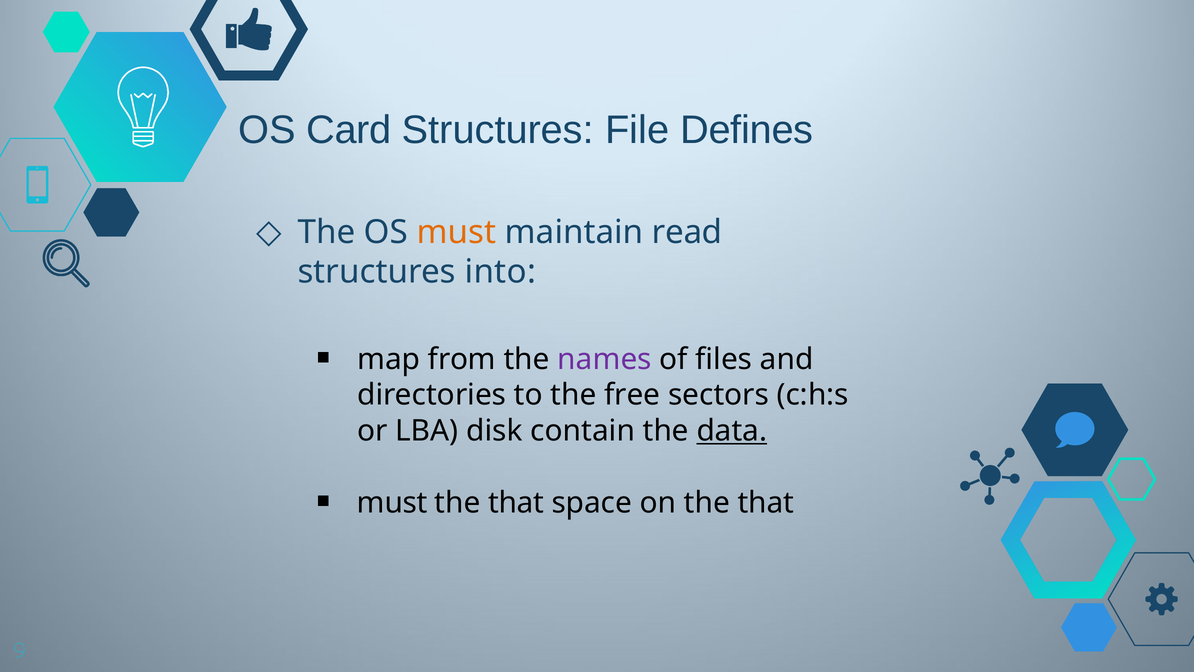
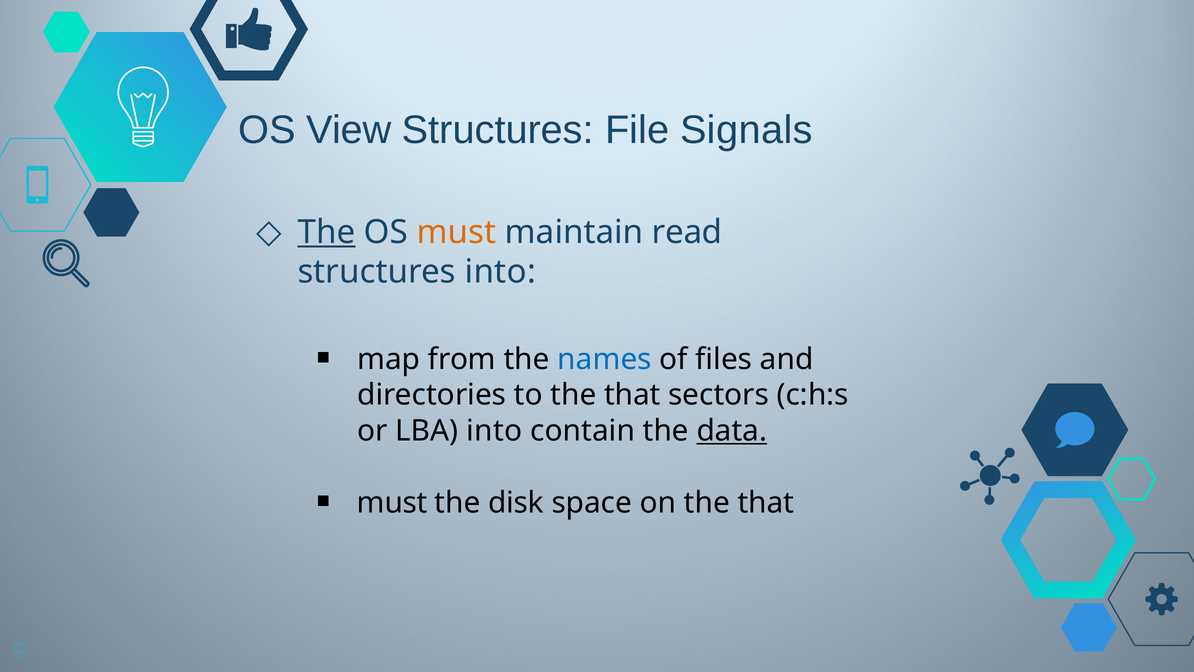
Card: Card -> View (349, 130)
Defines: Defines -> Signals (746, 130)
The underline: none -> present (326, 232)
names colour: purple -> blue (605, 359)
to the free: free -> that (632, 395)
LBA disk: disk -> into (494, 431)
that: that -> disk (516, 502)
